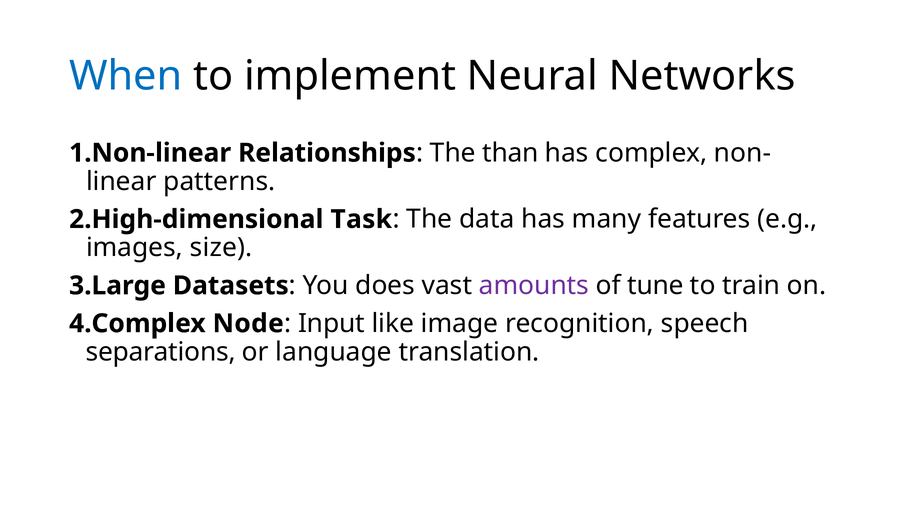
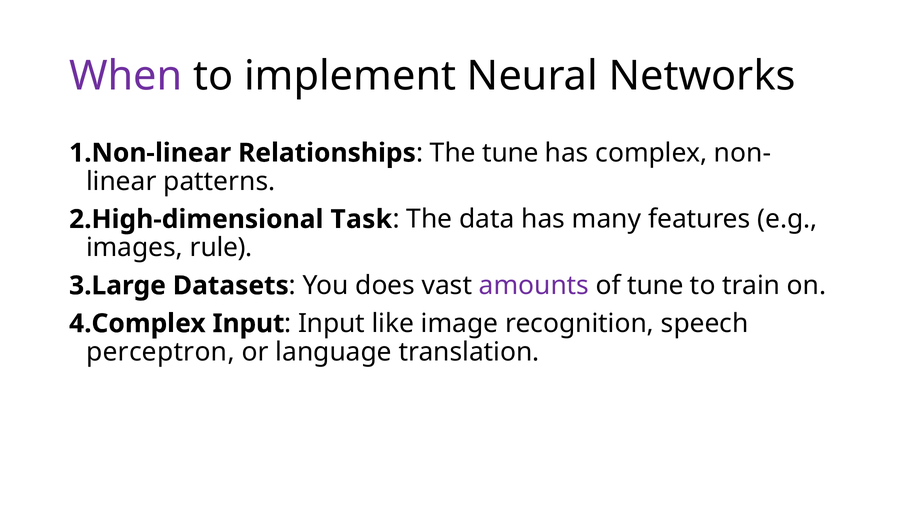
When colour: blue -> purple (126, 76)
The than: than -> tune (510, 153)
size: size -> rule (221, 248)
Node: Node -> Input (248, 324)
separations: separations -> perceptron (160, 352)
